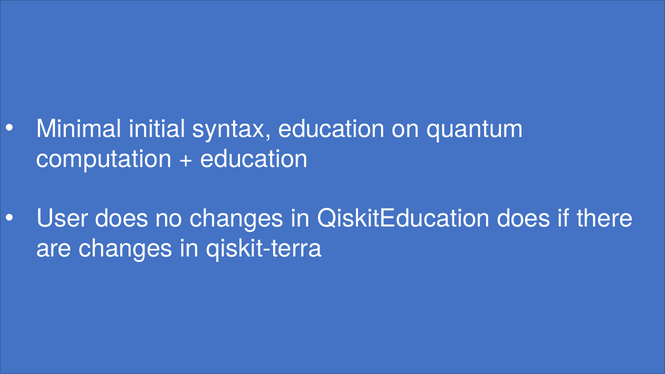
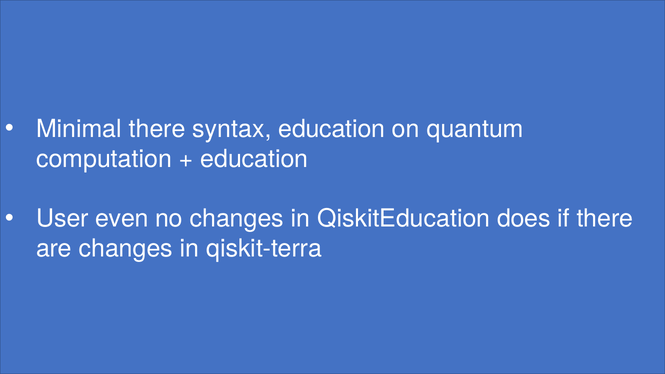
Minimal initial: initial -> there (157, 129)
User does: does -> even (122, 219)
